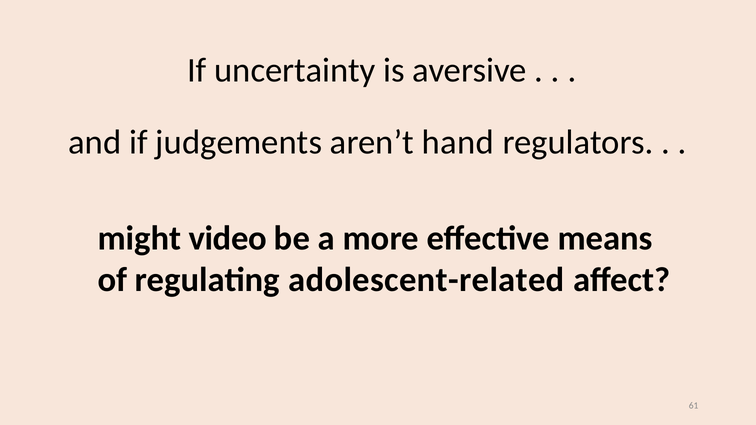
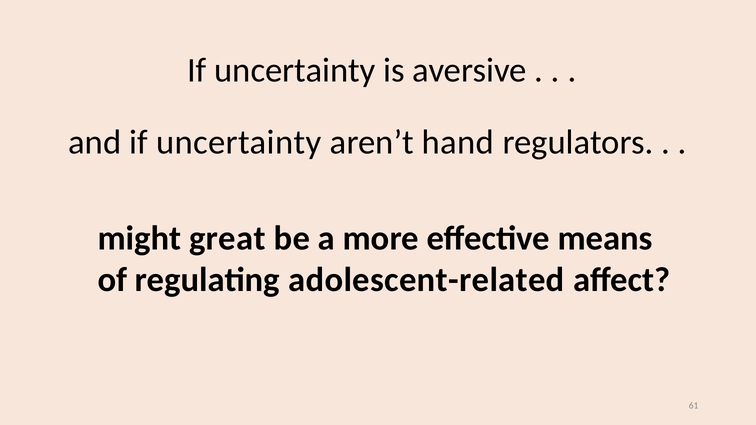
and if judgements: judgements -> uncertainty (239, 142)
video: video -> great (227, 239)
